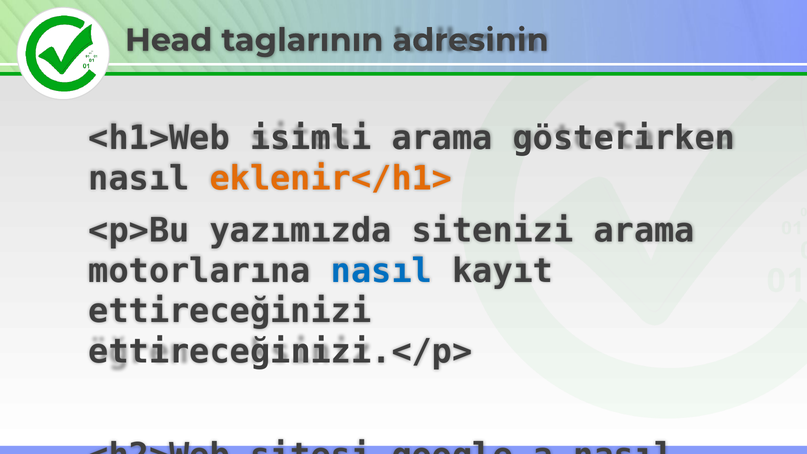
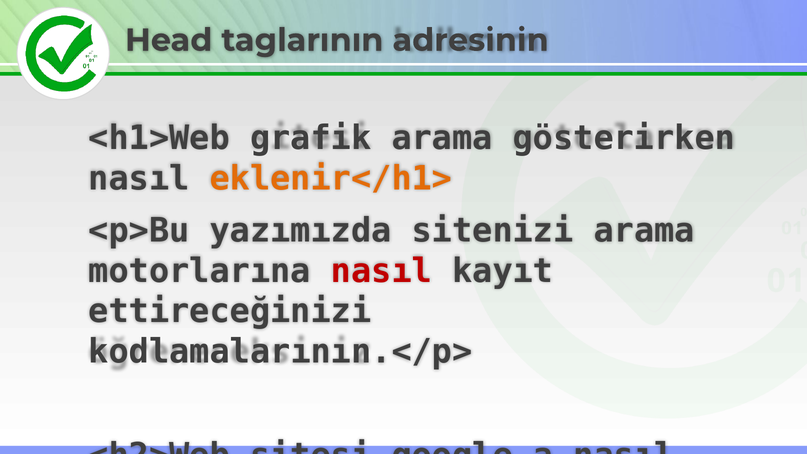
isimli: isimli -> grafik (311, 138)
nasıl colour: blue -> red (381, 271)
ettireceğinizi.</p>: ettireceğinizi.</p> -> kodlamalarının.</p> (280, 352)
